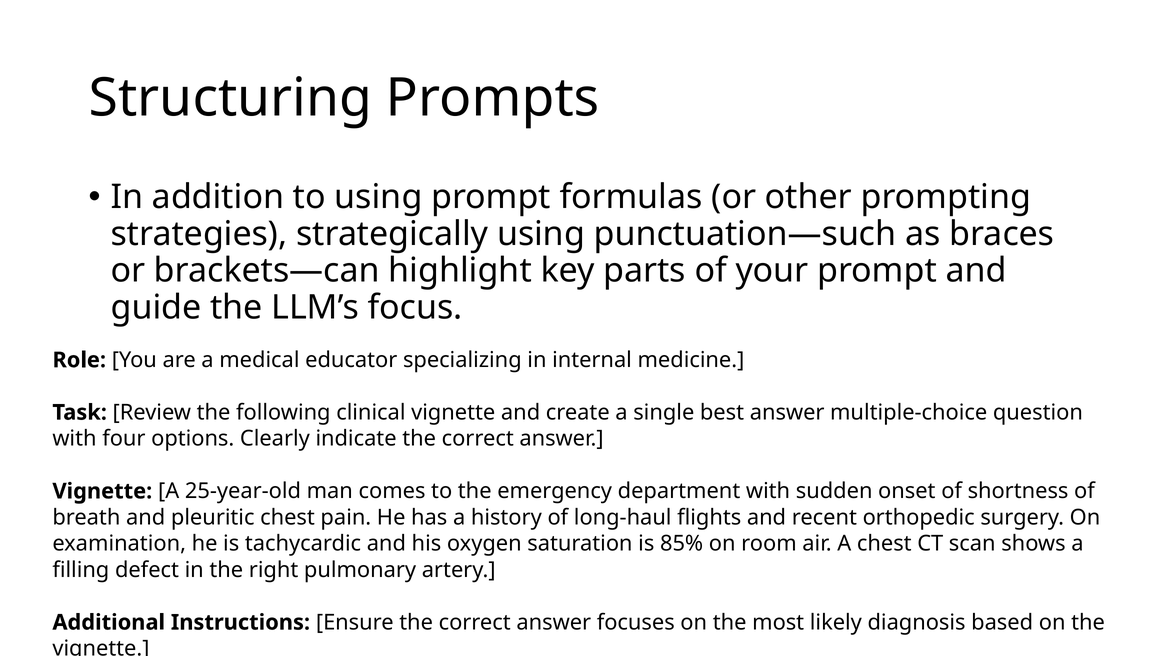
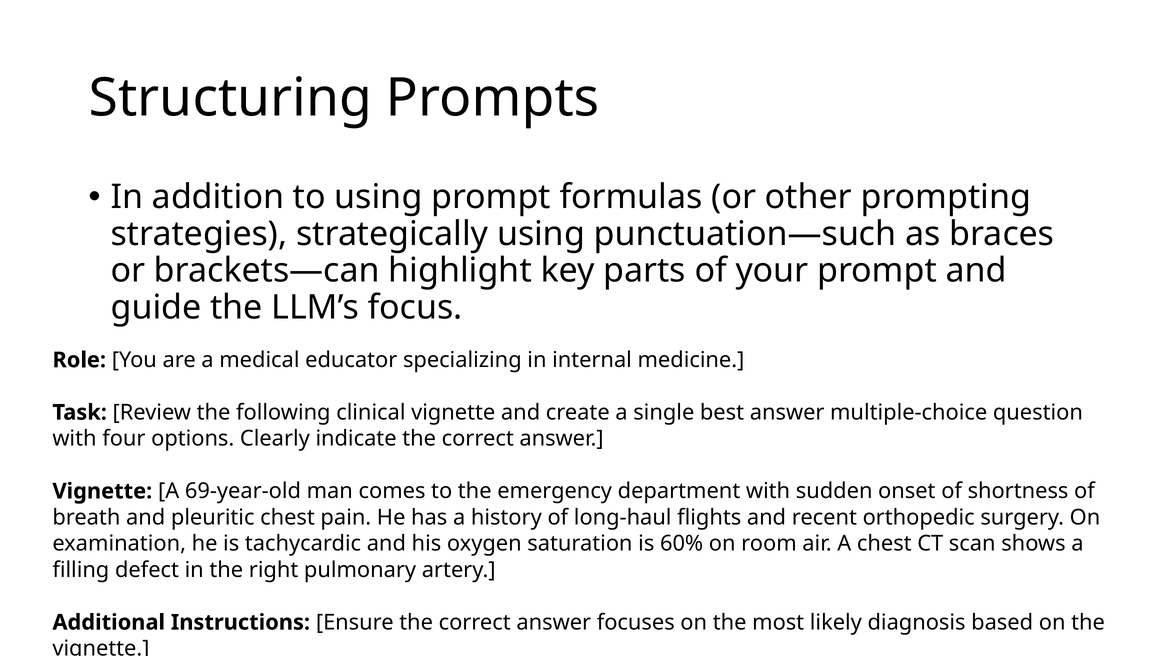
25-year-old: 25-year-old -> 69-year-old (243, 491)
85%: 85% -> 60% (682, 544)
